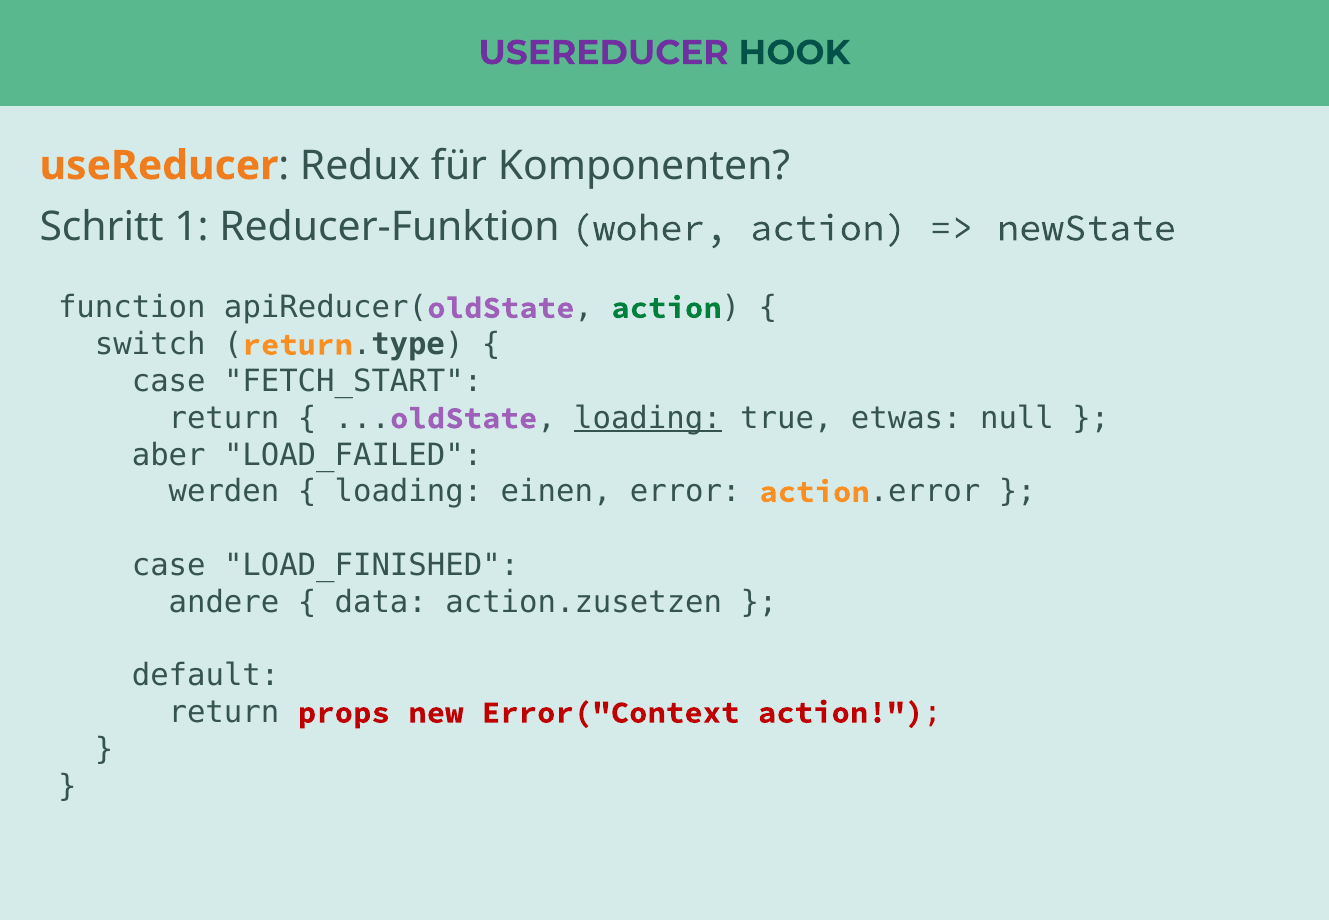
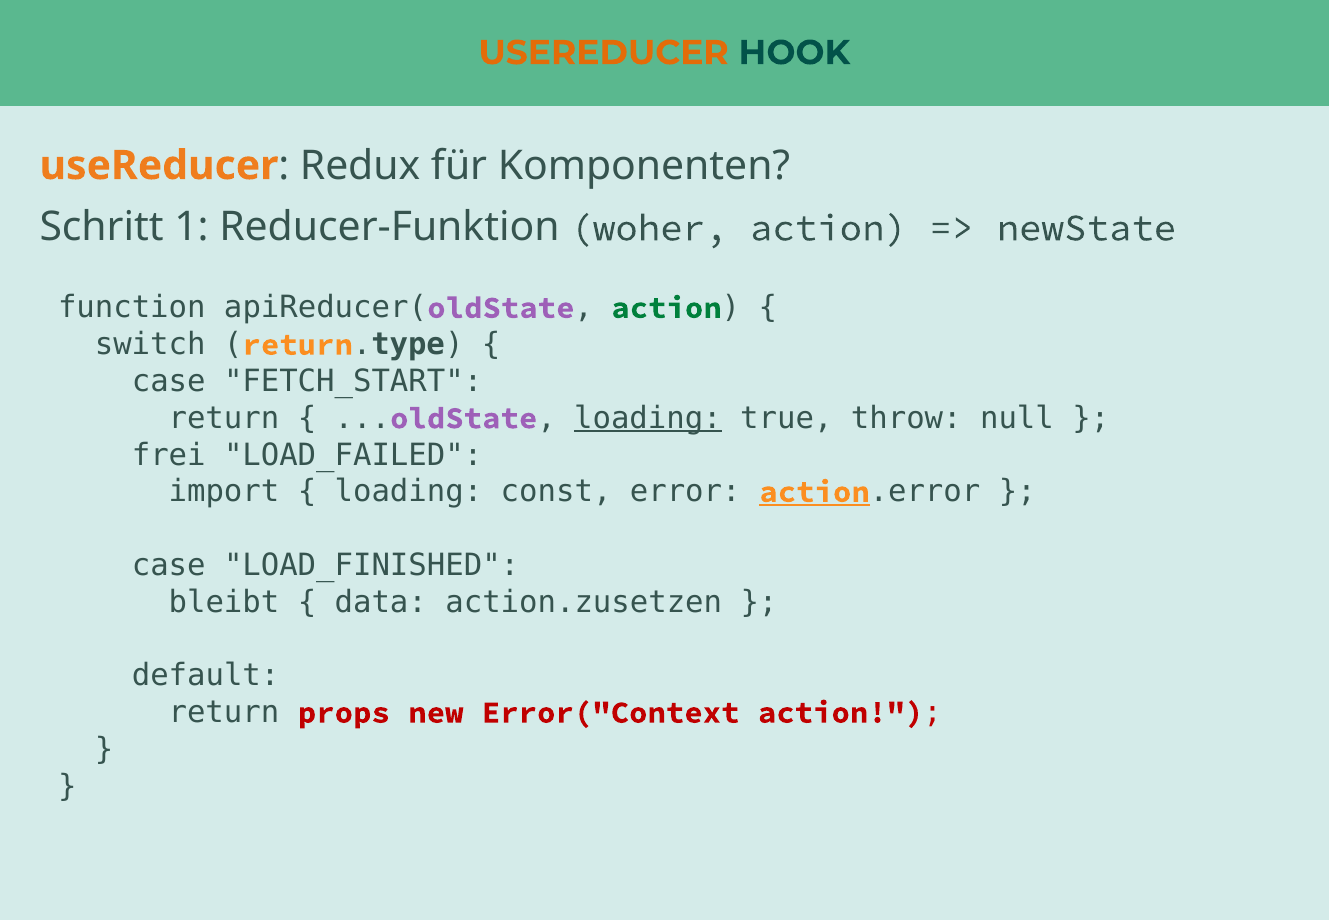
USEREDUCER colour: purple -> orange (604, 53)
etwas: etwas -> throw (906, 418)
aber: aber -> frei (169, 455)
werden: werden -> import (224, 492)
einen: einen -> const (556, 492)
action underline: none -> present (815, 492)
andere: andere -> bleibt (224, 602)
